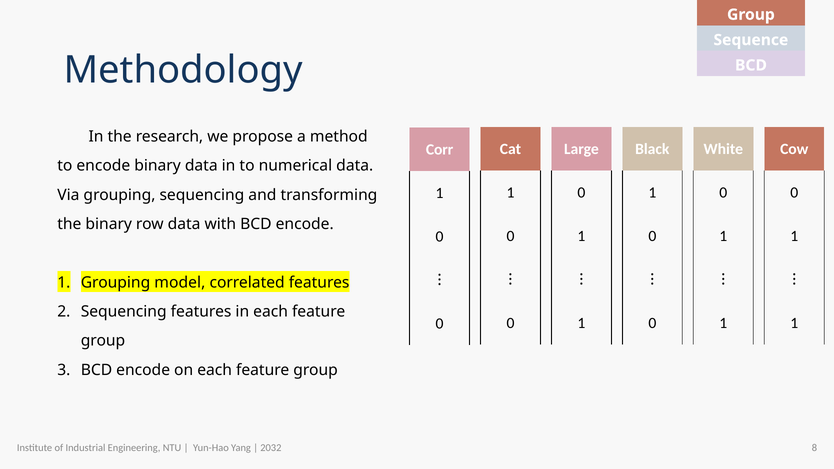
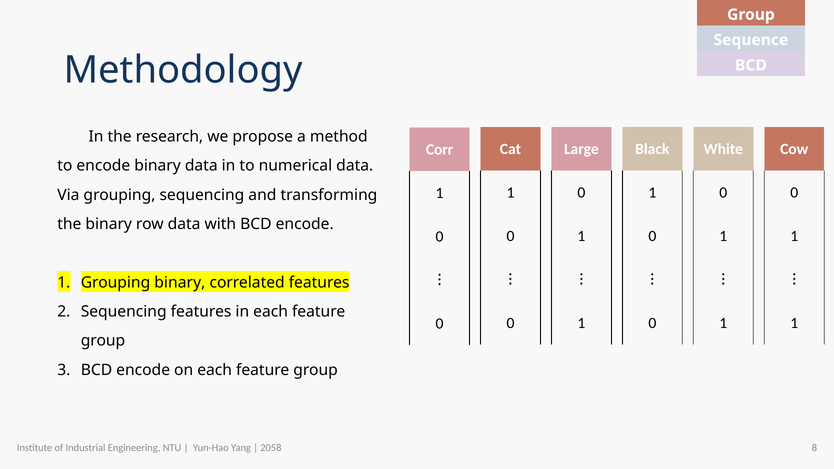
Grouping model: model -> binary (180, 282)
2032: 2032 -> 2058 (271, 448)
